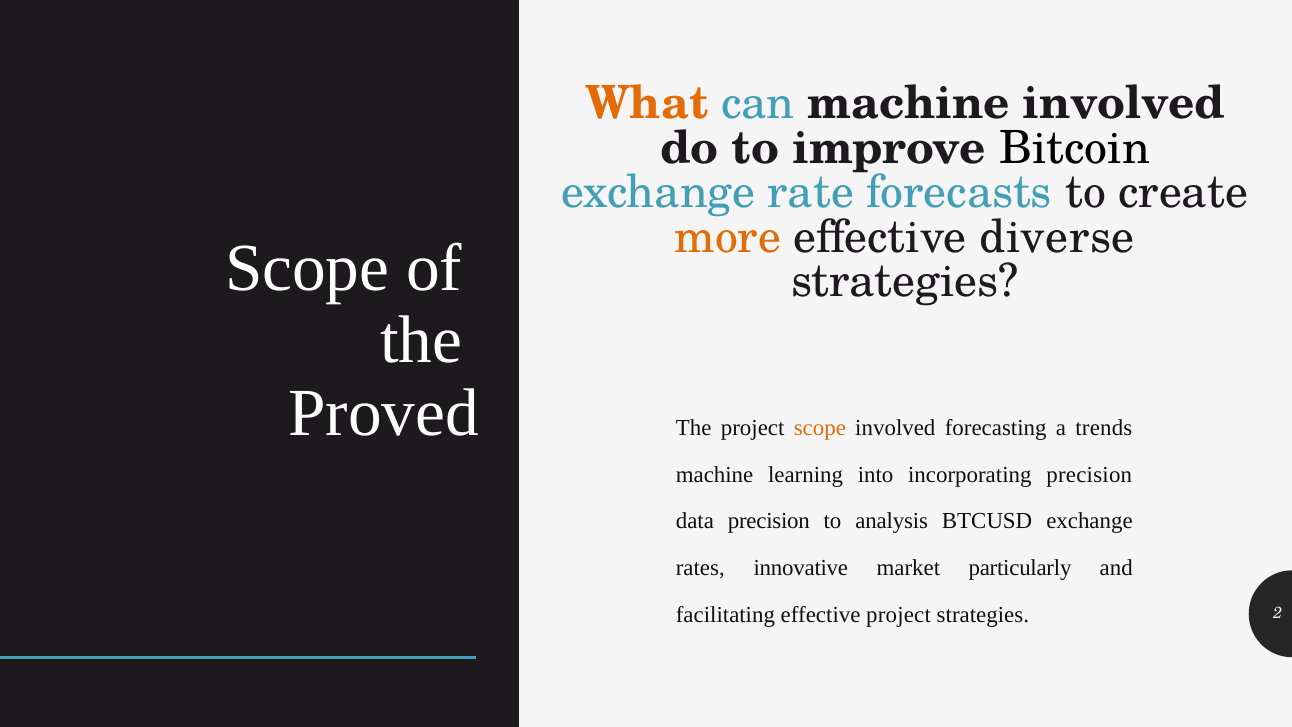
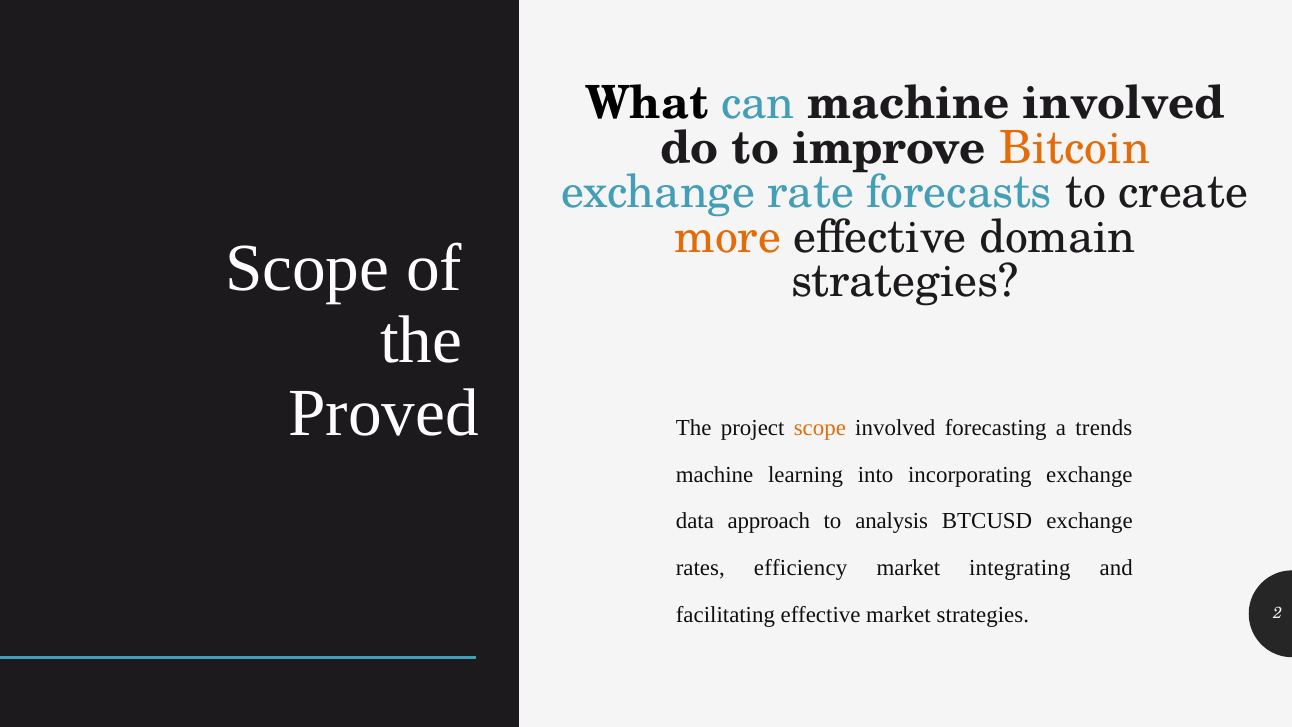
What colour: orange -> black (647, 103)
Bitcoin colour: black -> orange (1075, 148)
diverse: diverse -> domain (1057, 237)
incorporating precision: precision -> exchange (1089, 475)
data precision: precision -> approach (769, 521)
innovative: innovative -> efficiency (801, 568)
particularly: particularly -> integrating (1020, 568)
effective project: project -> market (899, 615)
